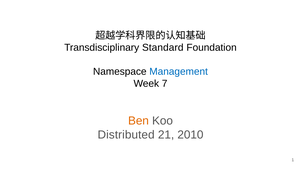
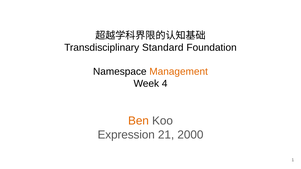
Management colour: blue -> orange (179, 72)
7: 7 -> 4 (165, 84)
Distributed: Distributed -> Expression (126, 135)
2010: 2010 -> 2000 (190, 135)
